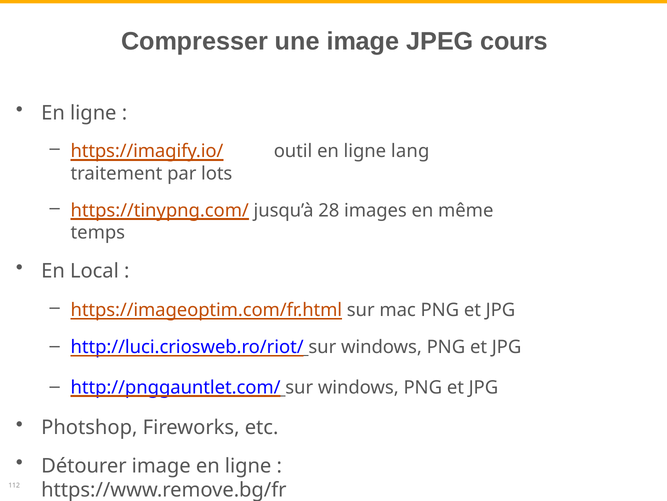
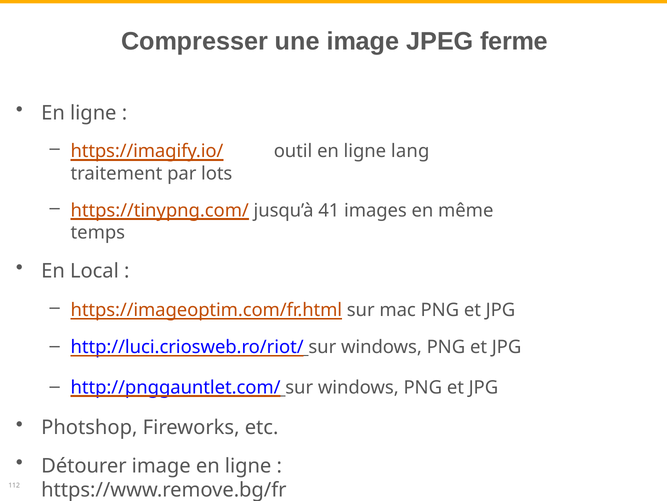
cours: cours -> ferme (514, 41)
28: 28 -> 41 (329, 210)
